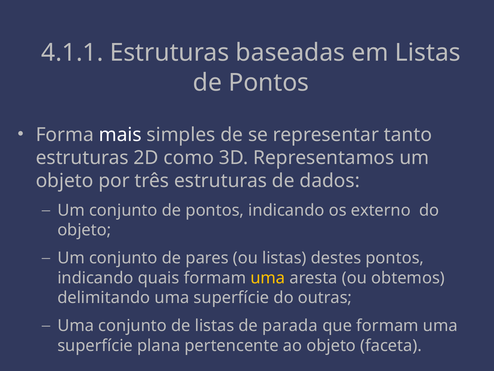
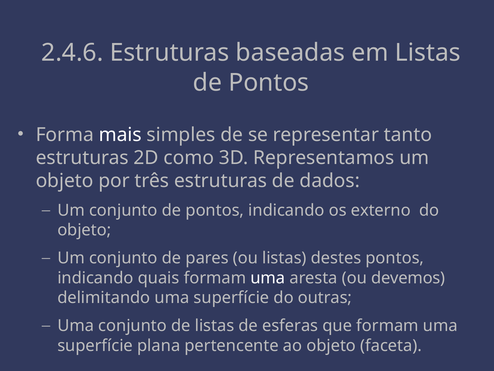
4.1.1: 4.1.1 -> 2.4.6 (72, 53)
uma colour: yellow -> white (268, 278)
obtemos: obtemos -> devemos (408, 278)
parada: parada -> esferas (290, 325)
